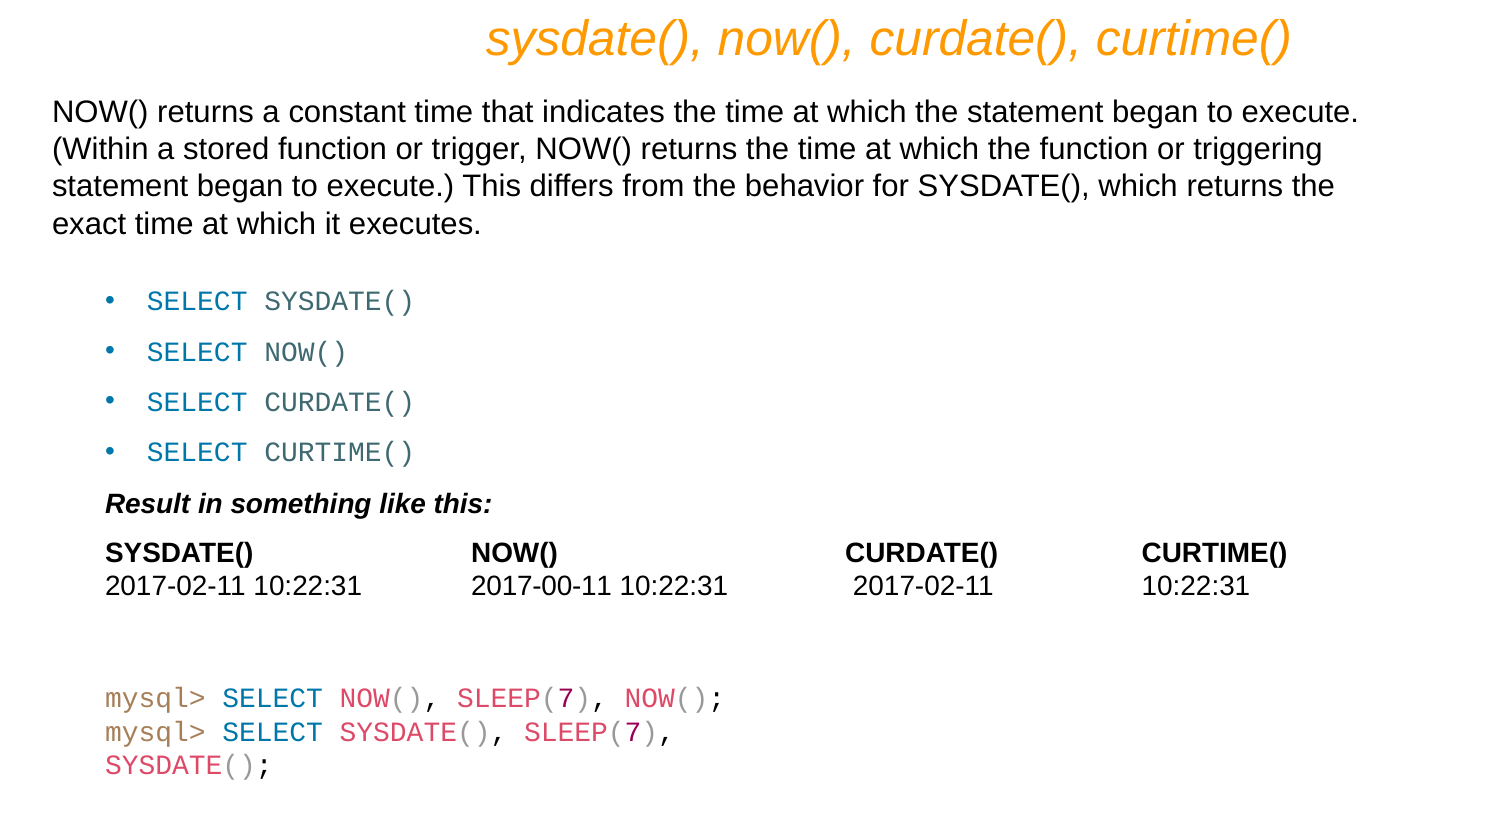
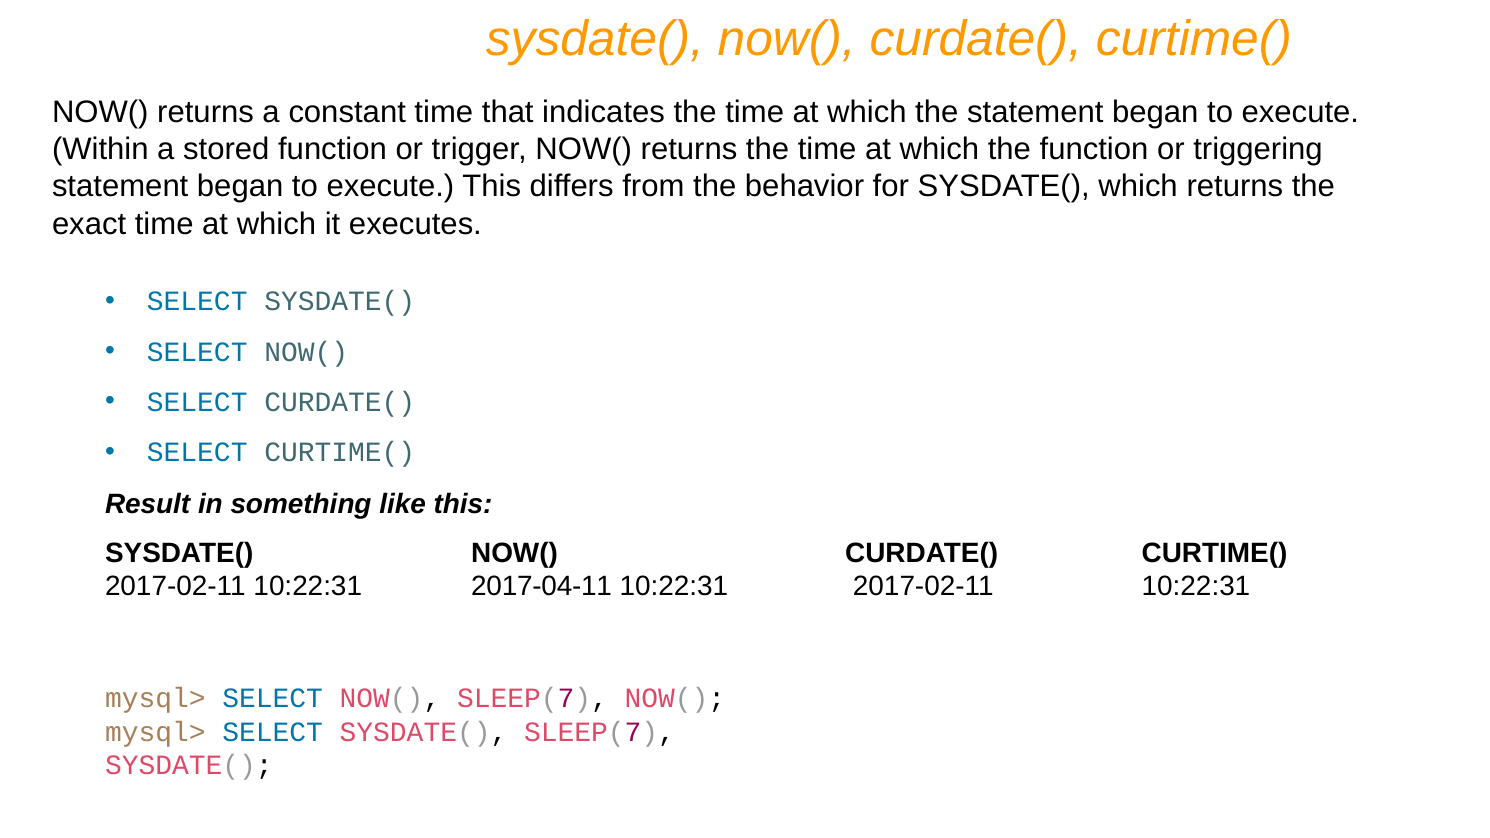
2017-00-11: 2017-00-11 -> 2017-04-11 (542, 587)
